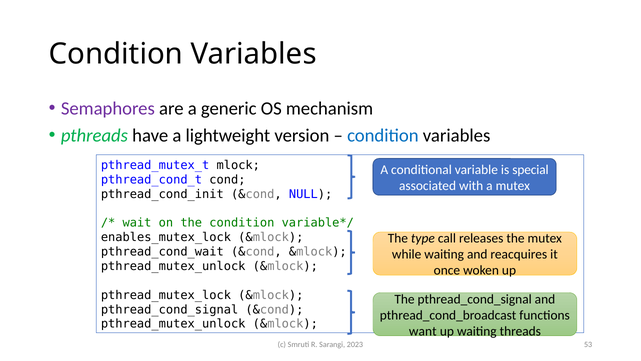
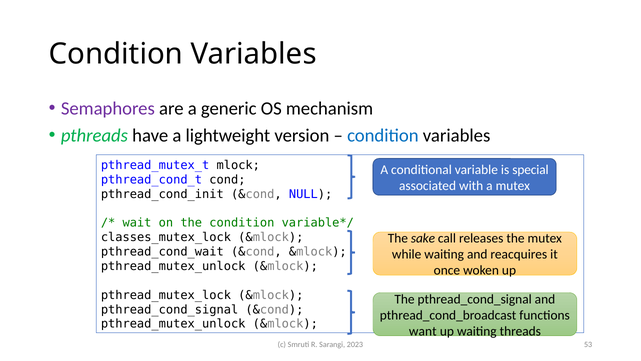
enables_mutex_lock: enables_mutex_lock -> classes_mutex_lock (166, 237)
type: type -> sake (423, 238)
